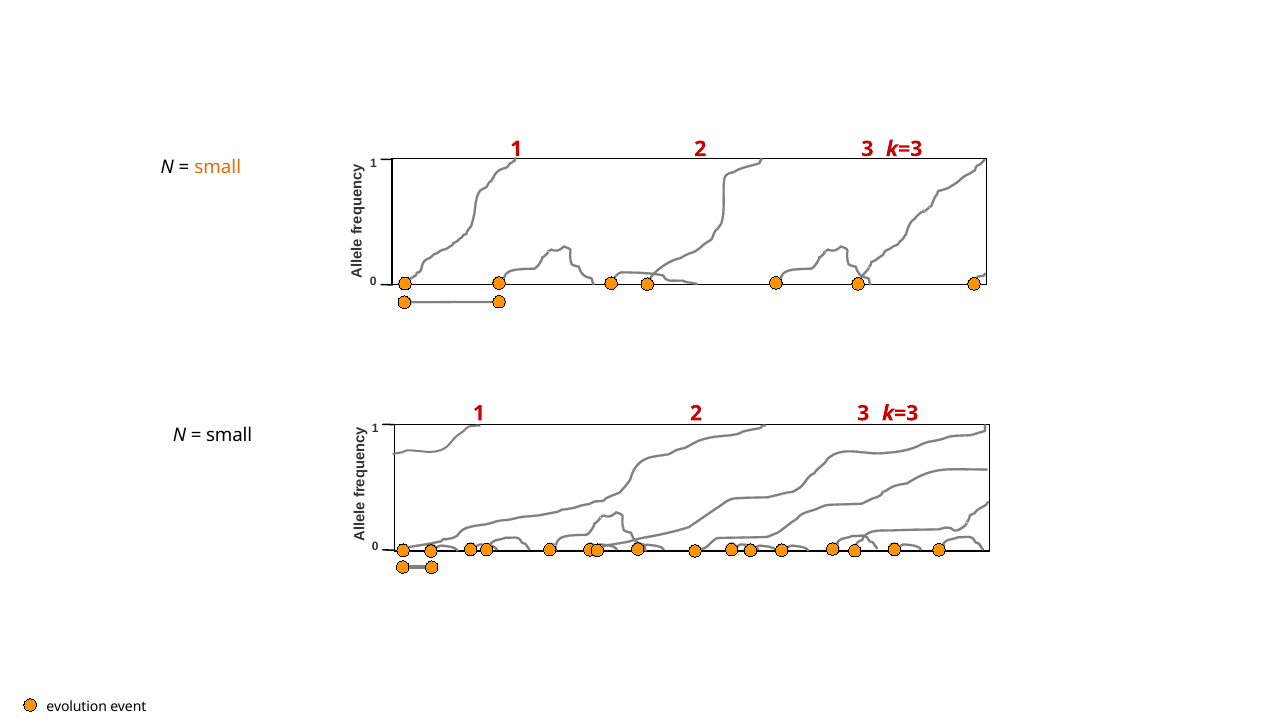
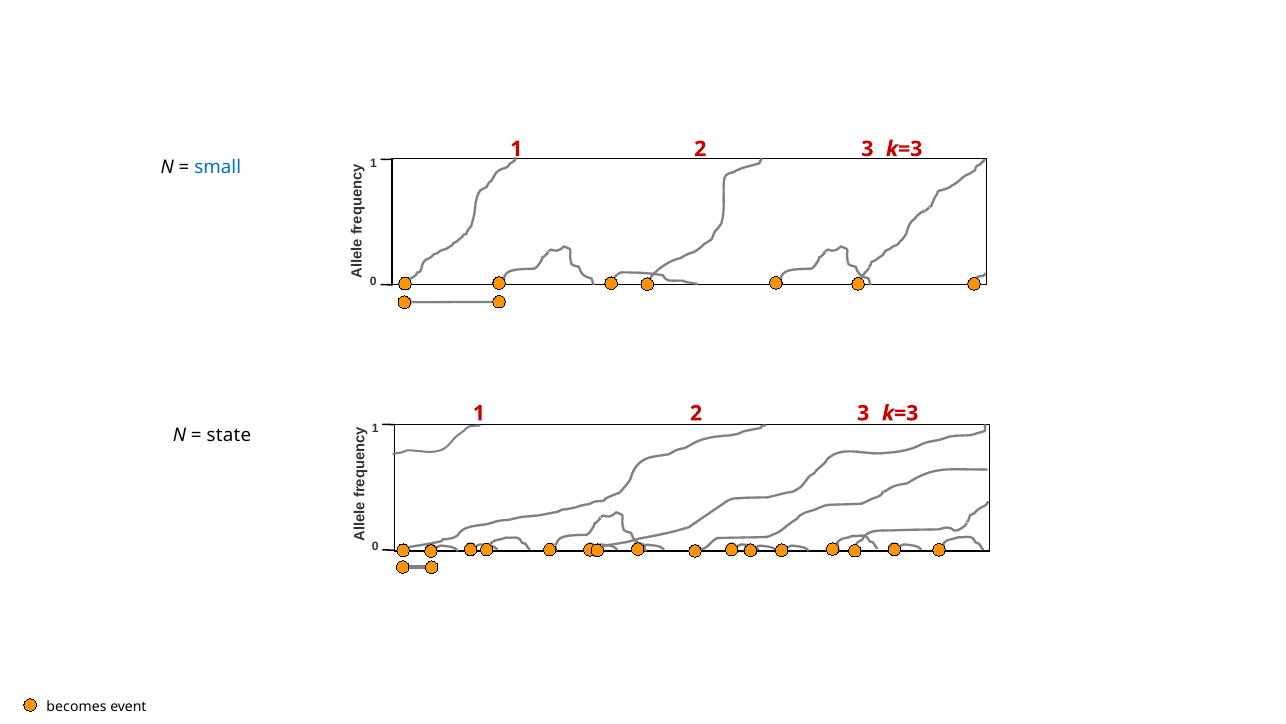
small colour: orange -> blue (218, 167)
small: small -> state (229, 435)
evolution: evolution -> becomes (77, 707)
